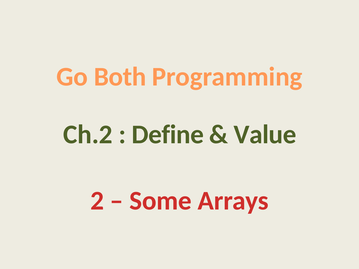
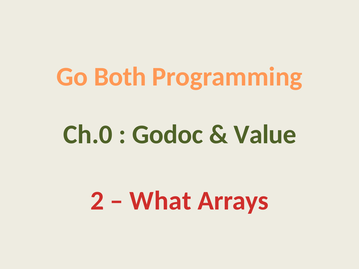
Ch.2: Ch.2 -> Ch.0 (88, 135)
Define: Define -> Godoc (168, 135)
Some: Some -> What (160, 201)
